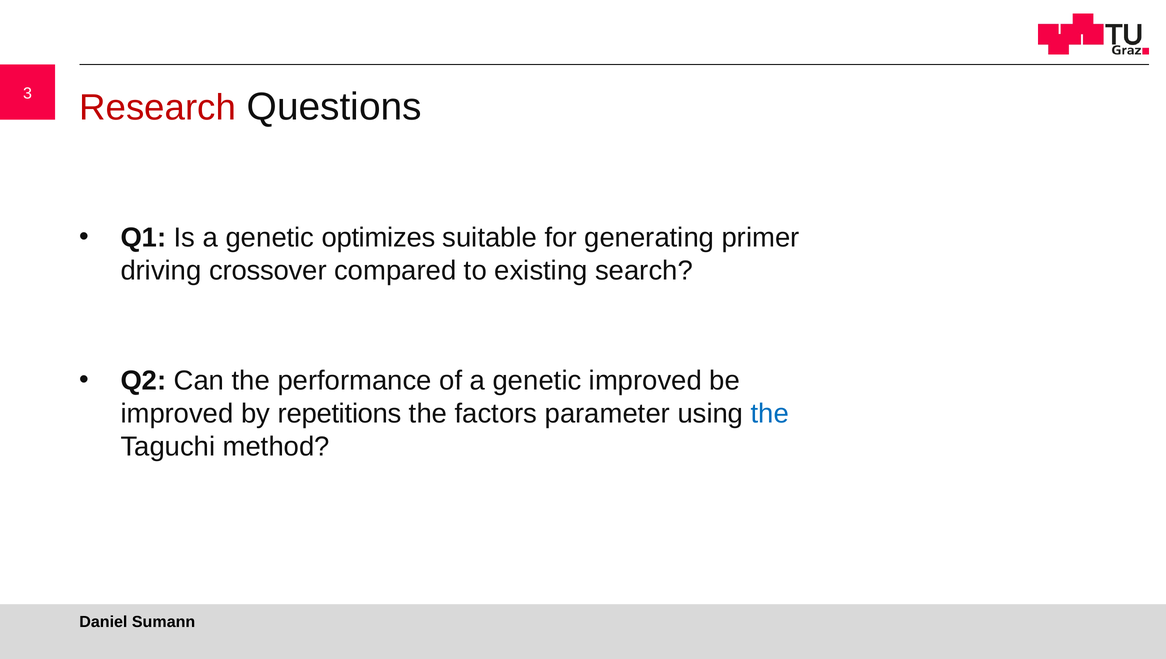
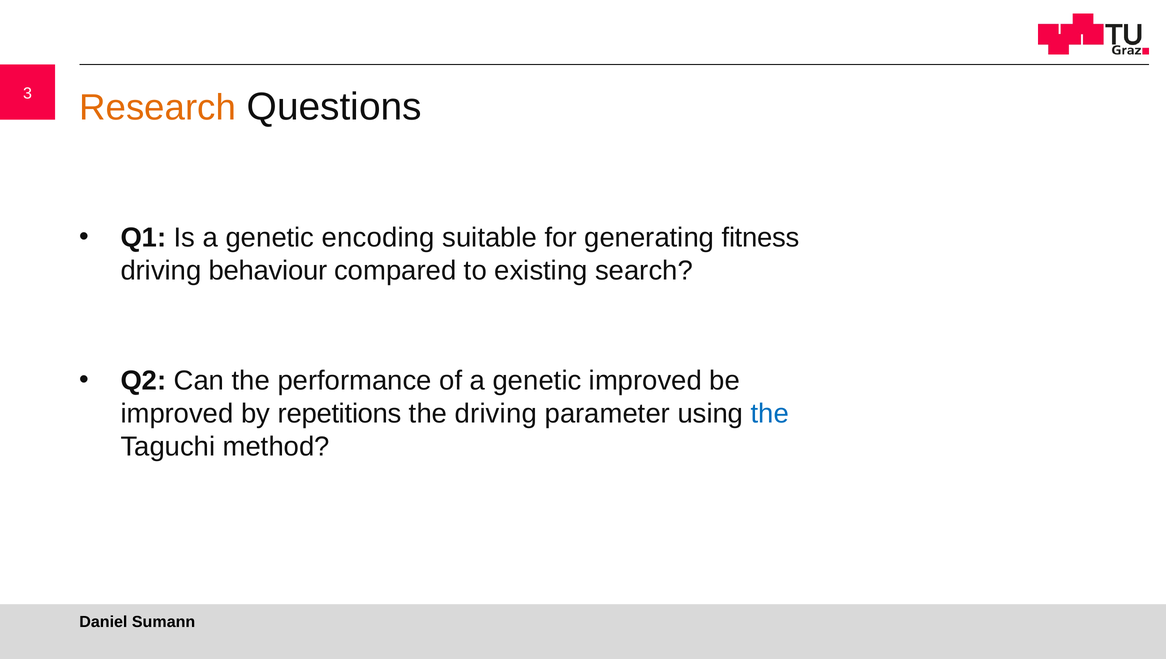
Research colour: red -> orange (158, 108)
optimizes: optimizes -> encoding (378, 238)
primer: primer -> fitness (761, 238)
crossover: crossover -> behaviour (268, 271)
the factors: factors -> driving (496, 414)
